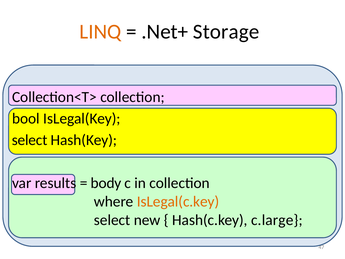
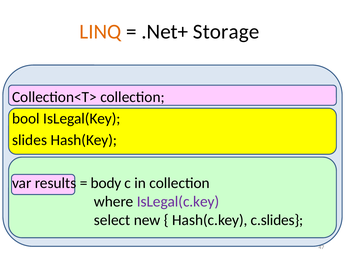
select: select -> slides (30, 140)
IsLegal(c.key colour: orange -> purple (178, 201)
c.large: c.large -> c.slides (277, 220)
